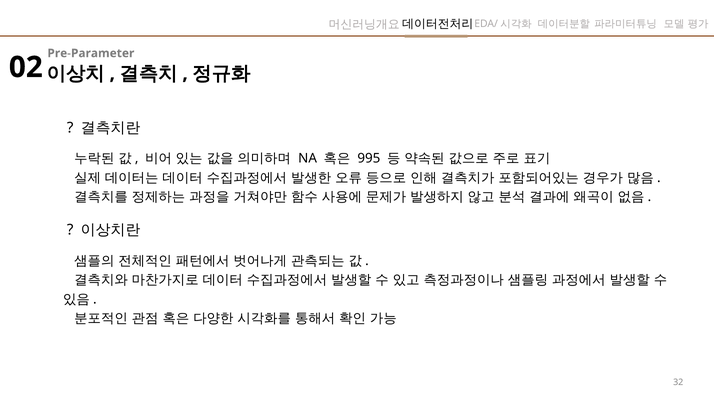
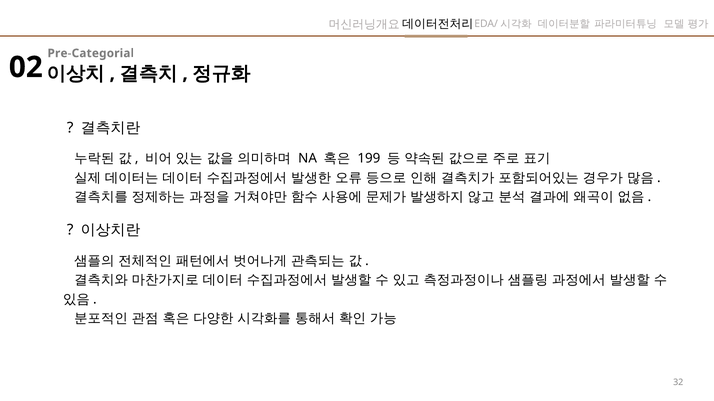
Pre-Parameter: Pre-Parameter -> Pre-Categorial (91, 53)
995: 995 -> 199 (369, 159)
